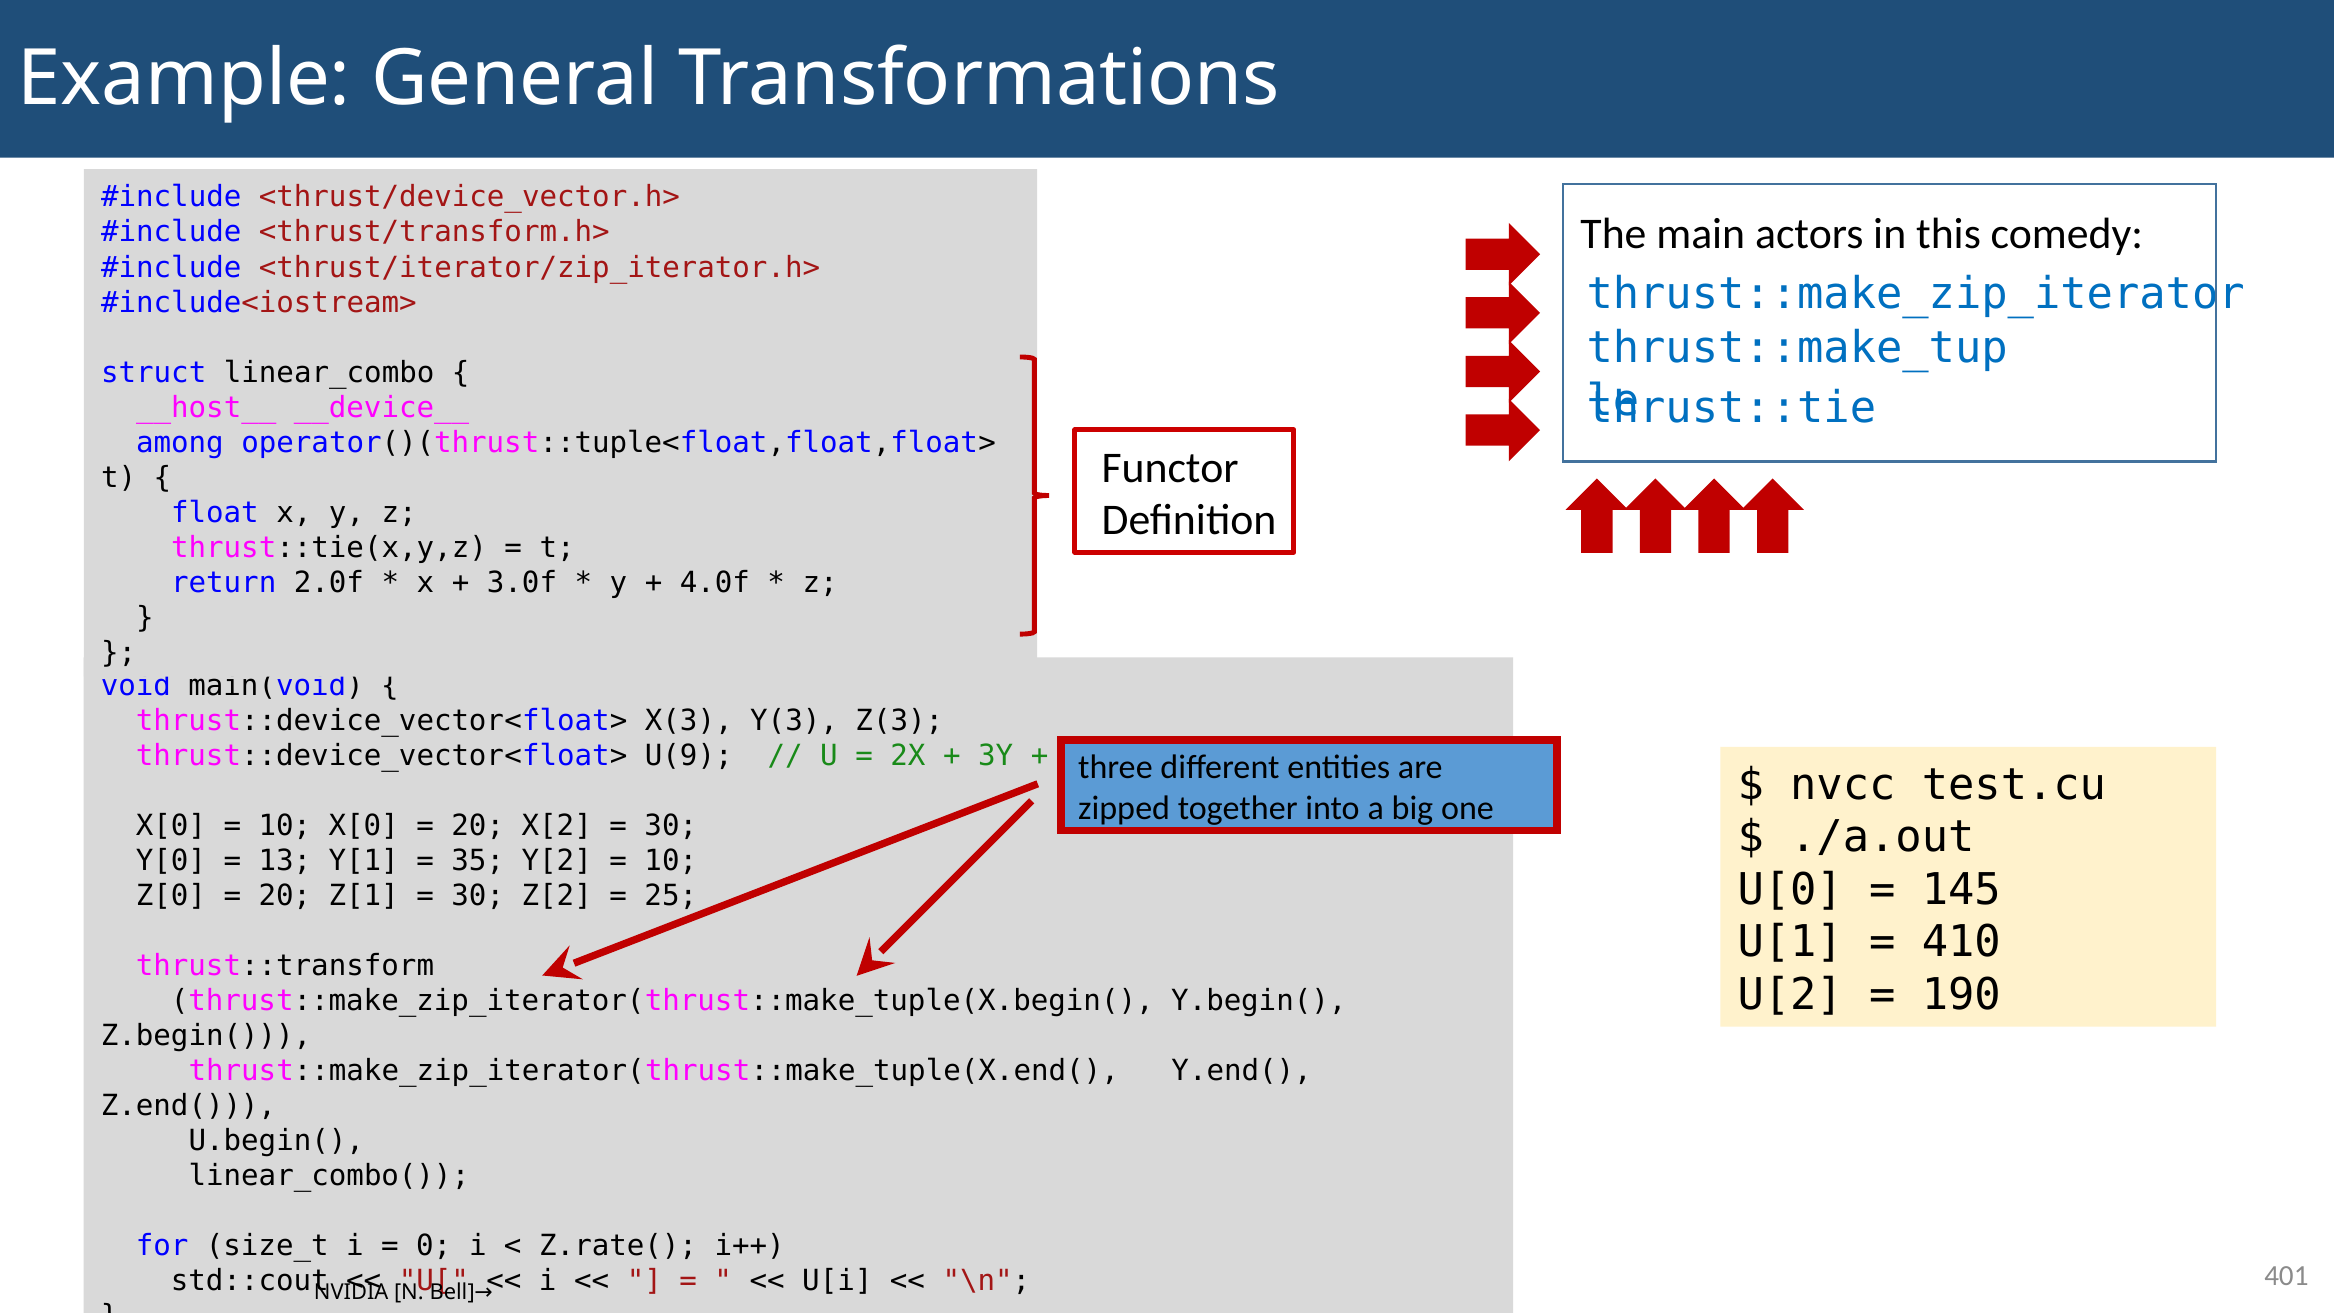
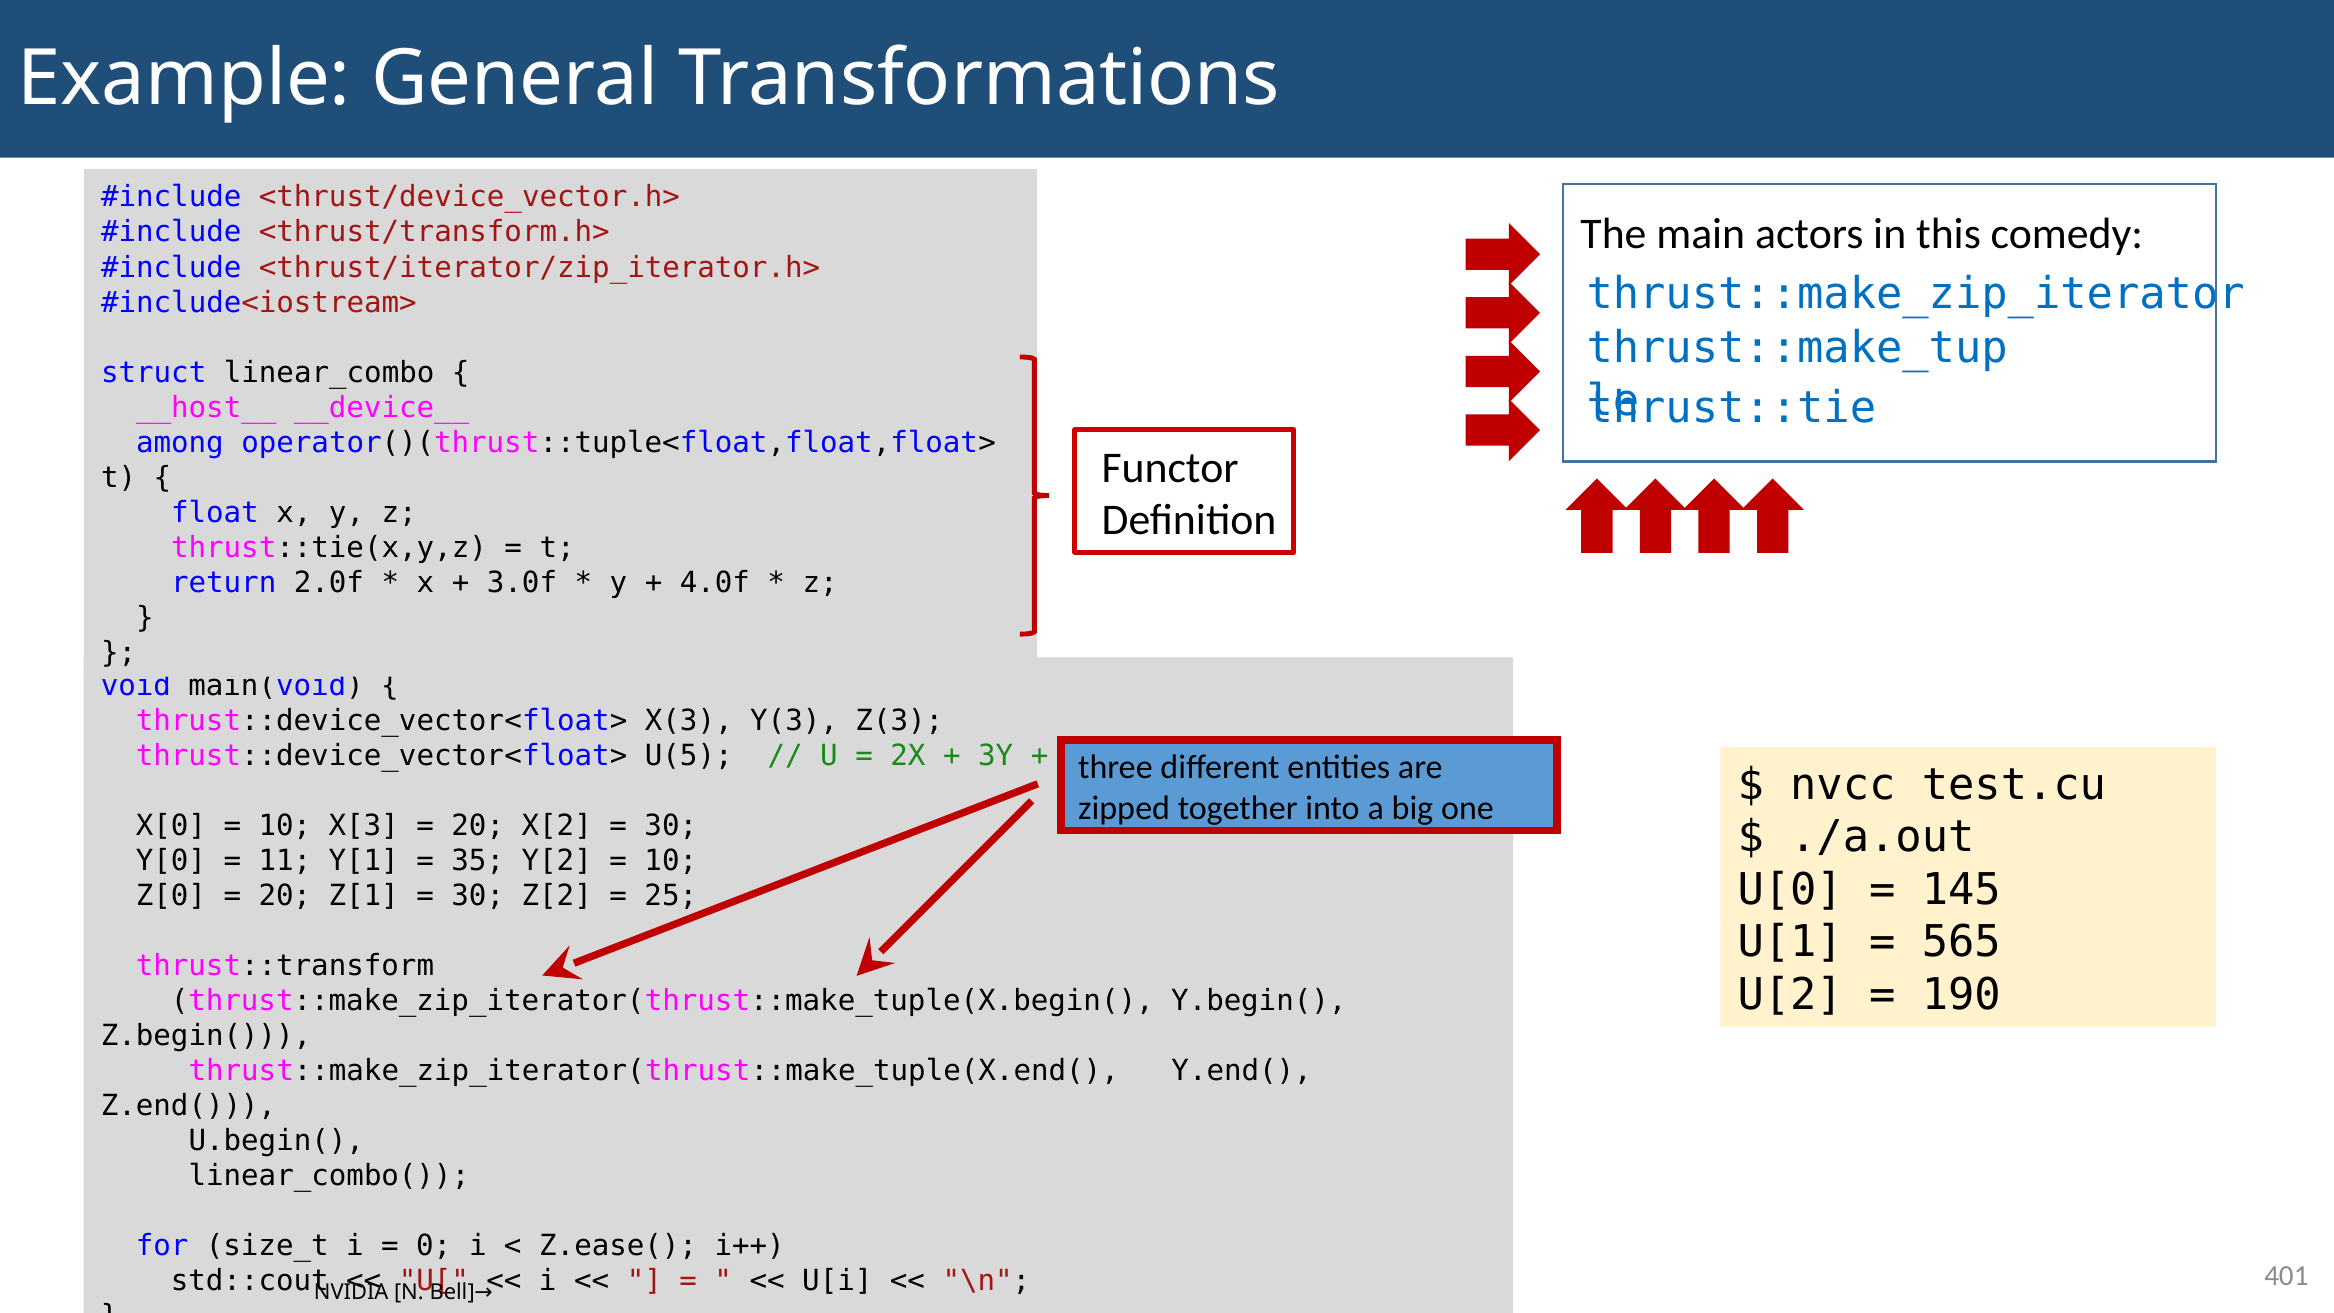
U(9: U(9 -> U(5 (689, 755)
10 X[0: X[0 -> X[3 (364, 825)
13: 13 -> 11 (285, 860)
410: 410 -> 565 (1961, 942)
Z.rate(: Z.rate( -> Z.ease( (618, 1245)
